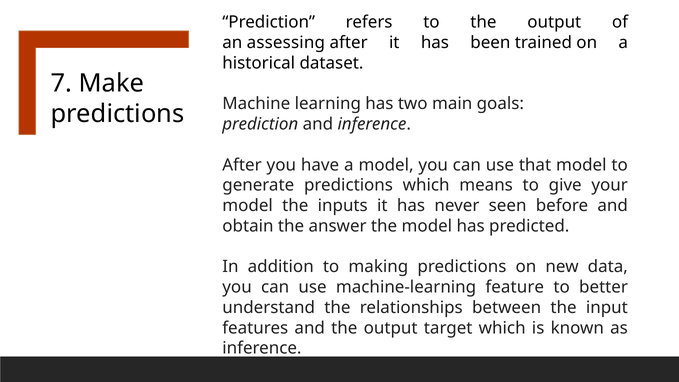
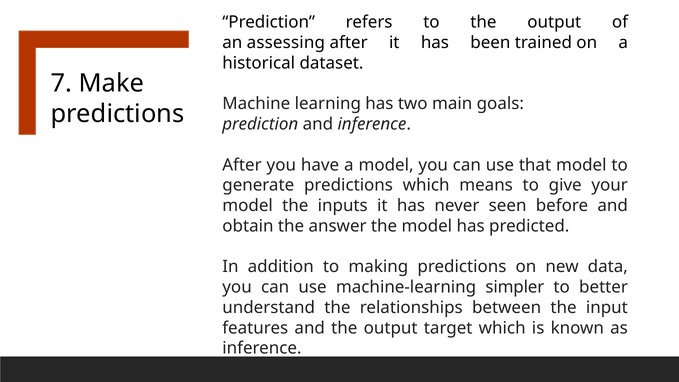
feature: feature -> simpler (515, 287)
